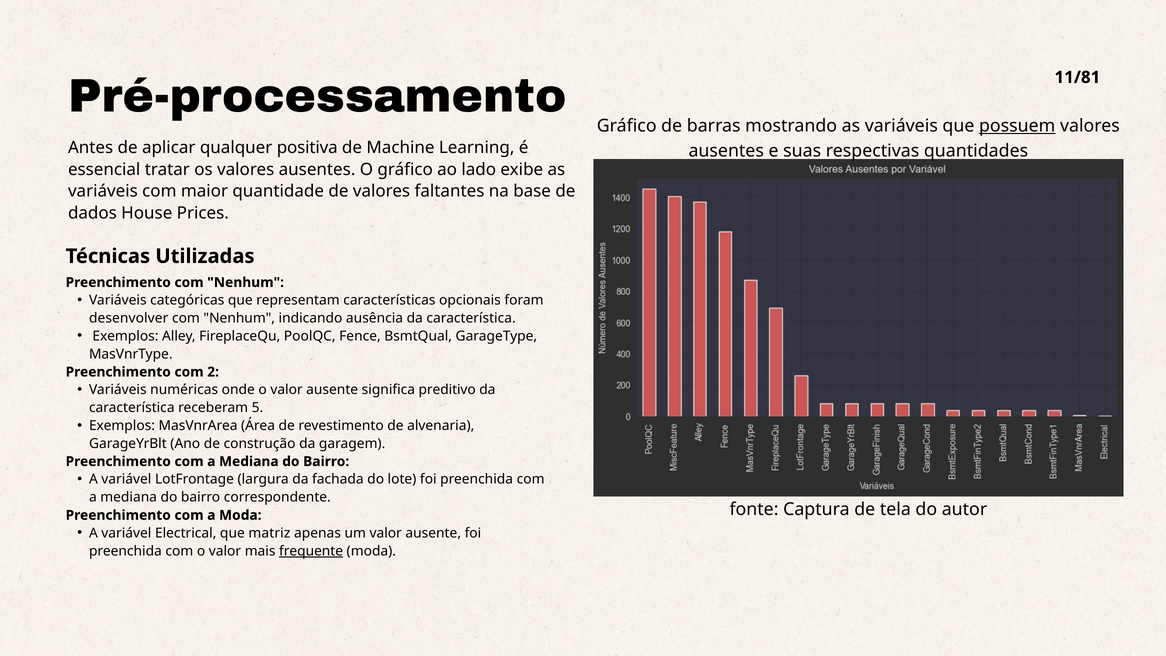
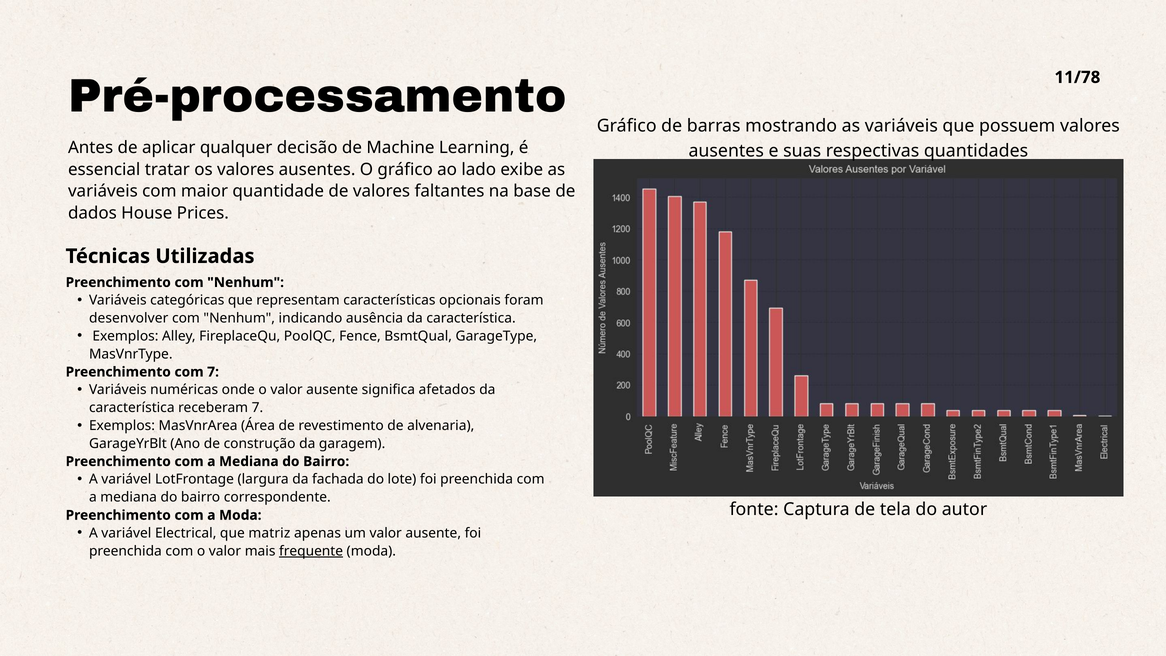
11/81: 11/81 -> 11/78 (1077, 77)
possuem underline: present -> none (1017, 126)
positiva: positiva -> decisão (307, 148)
com 2: 2 -> 7 (213, 372)
preditivo: preditivo -> afetados (447, 390)
receberam 5: 5 -> 7 (257, 408)
